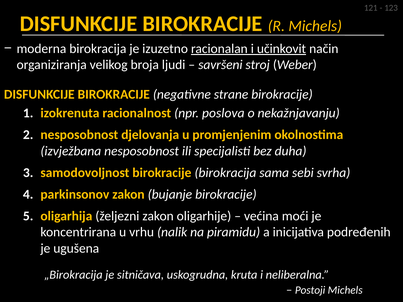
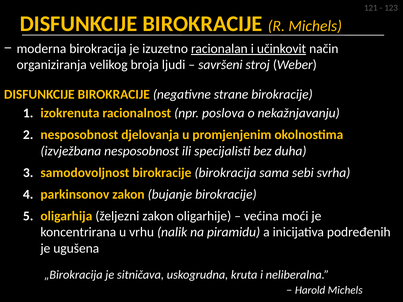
Postoji: Postoji -> Harold (310, 290)
